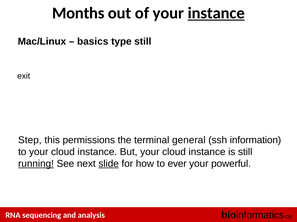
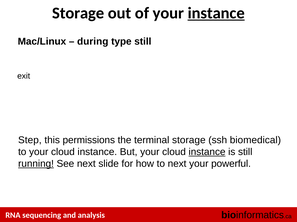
Months: Months -> Storage (78, 13)
basics: basics -> during (93, 41)
terminal general: general -> storage (189, 141)
information: information -> biomedical (255, 141)
instance underline: none -> present (207, 152)
slide underline: present -> none (109, 164)
to ever: ever -> next (177, 164)
